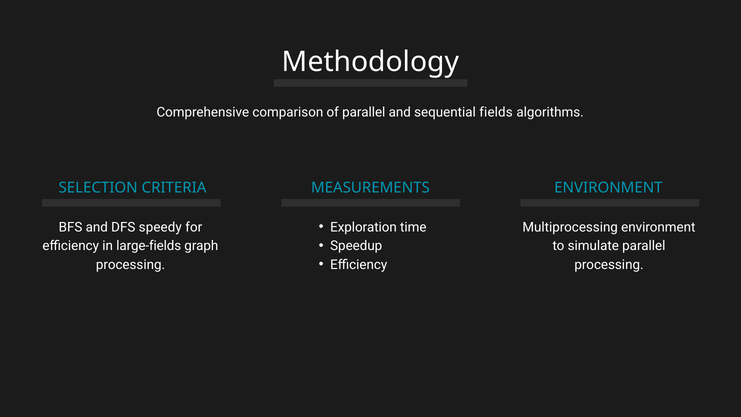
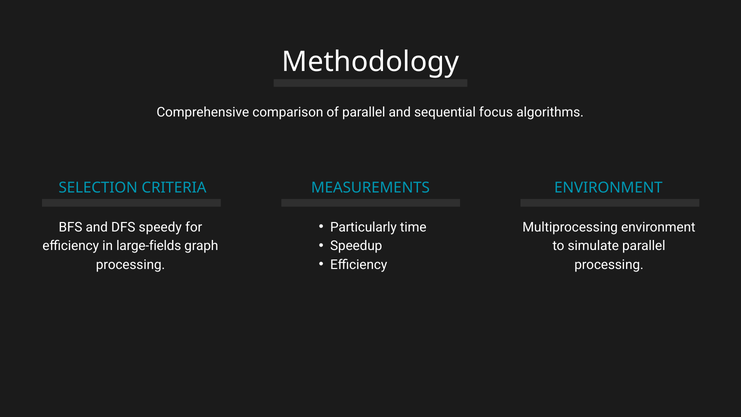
fields: fields -> focus (496, 112)
Exploration: Exploration -> Particularly (363, 227)
